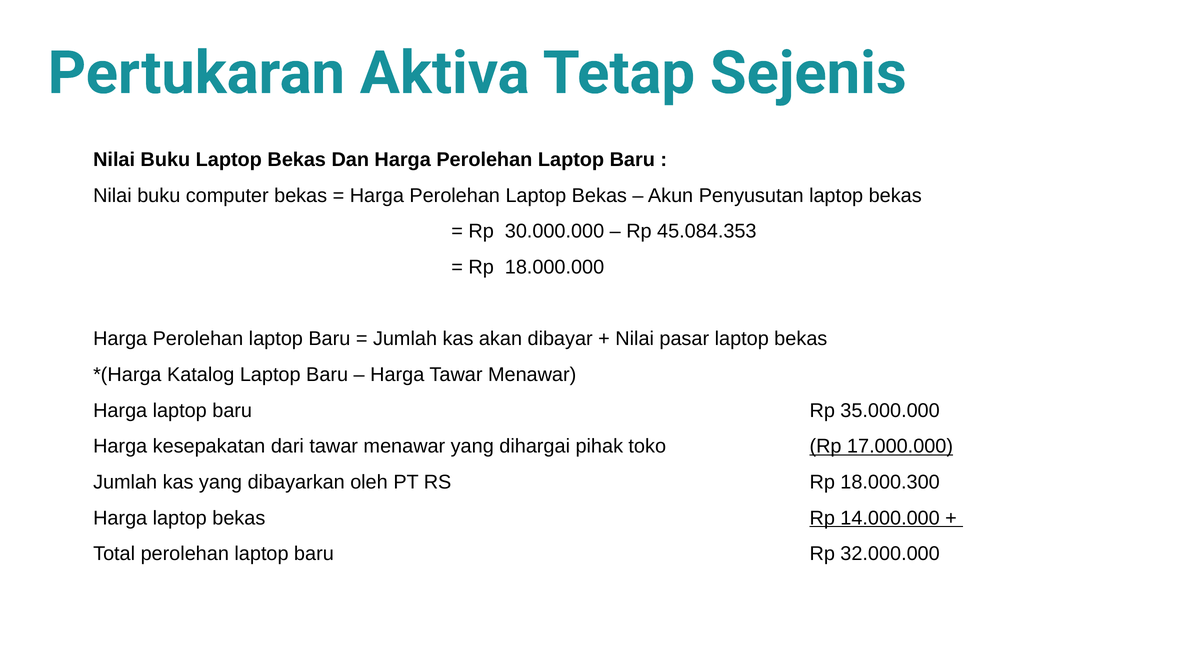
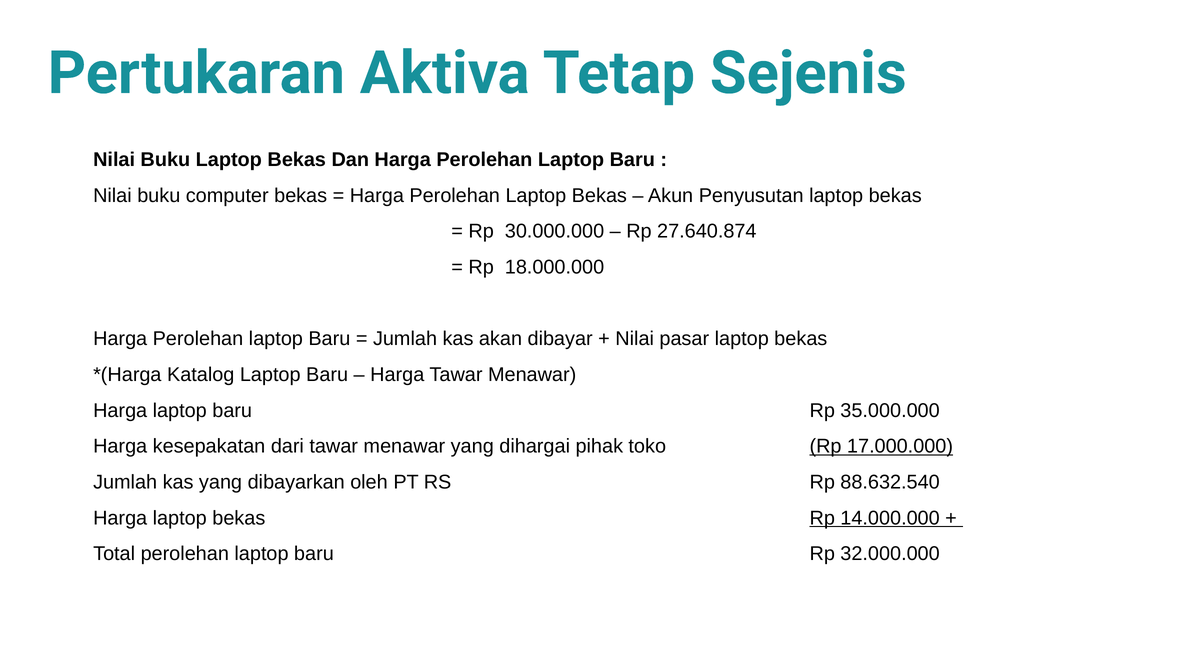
45.084.353: 45.084.353 -> 27.640.874 (707, 231)
18.000.300: 18.000.300 -> 88.632.540 (890, 482)
